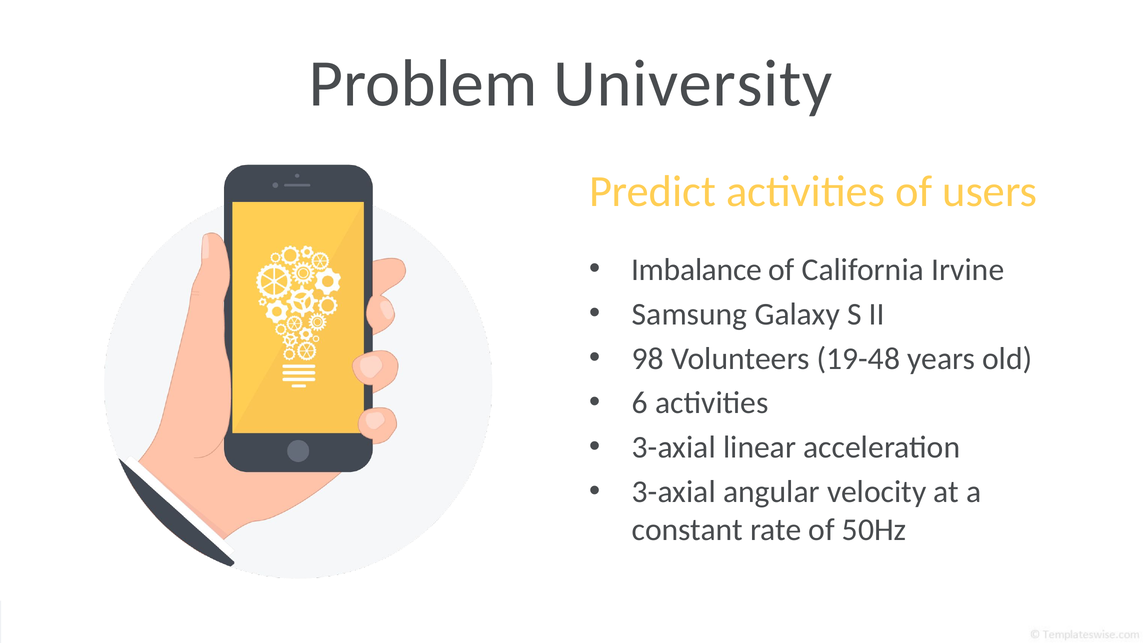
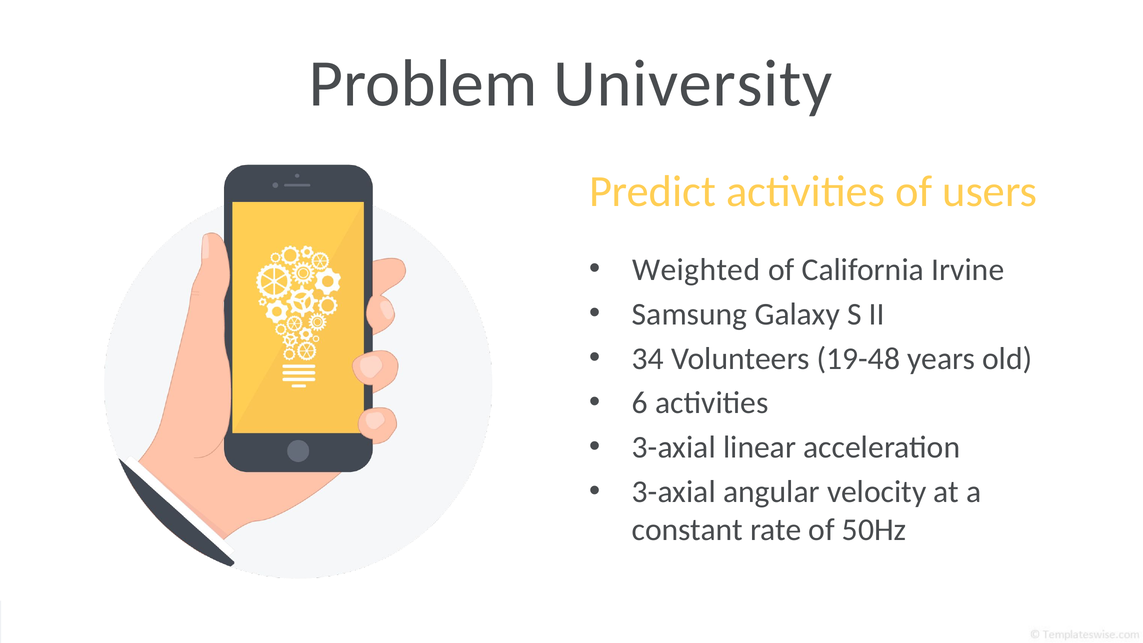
Imbalance: Imbalance -> Weighted (696, 270)
98: 98 -> 34 (648, 359)
